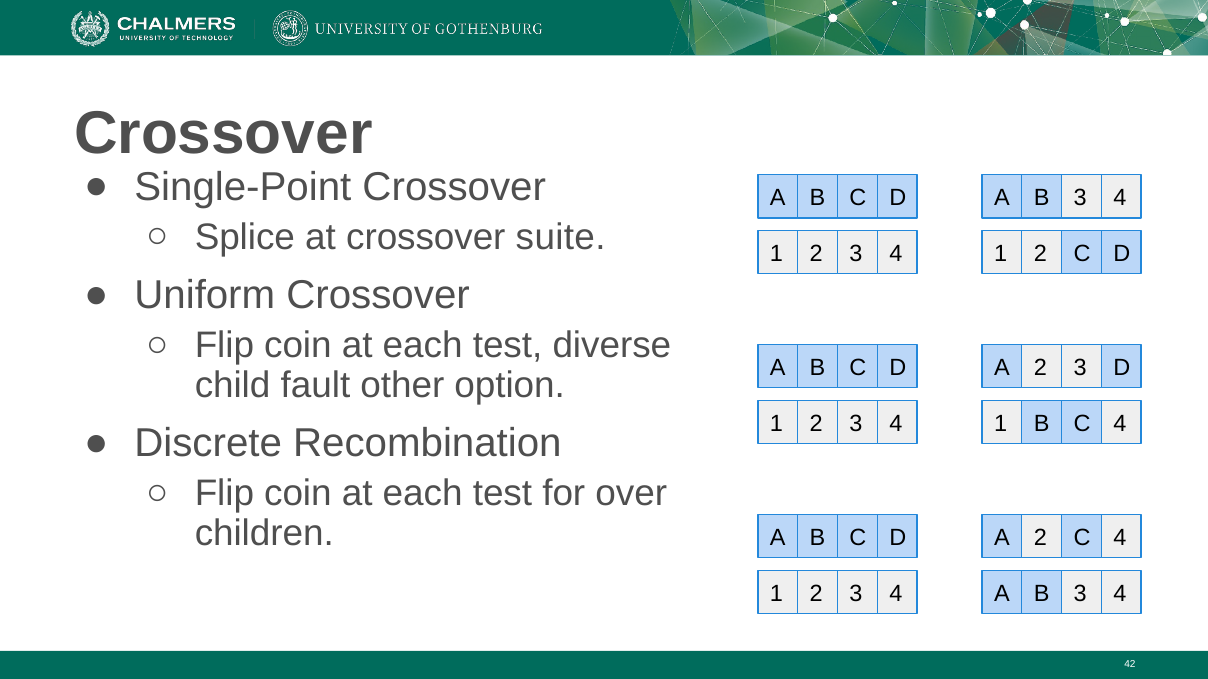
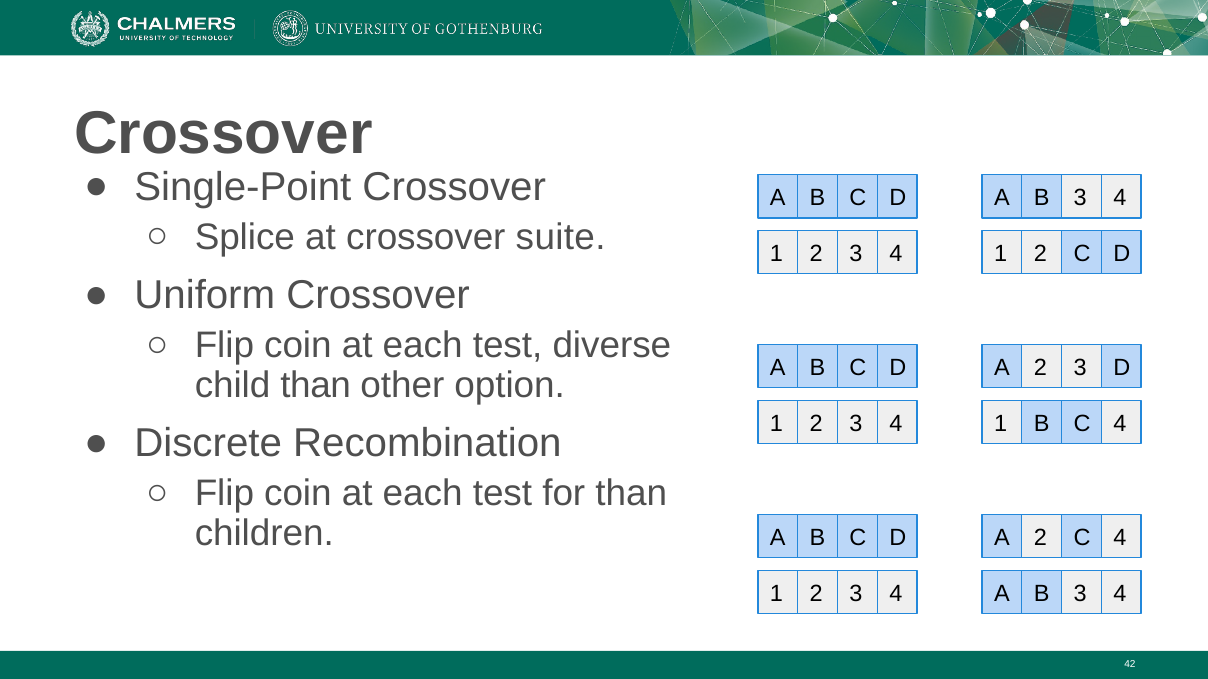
child fault: fault -> than (316, 386)
for over: over -> than (631, 494)
